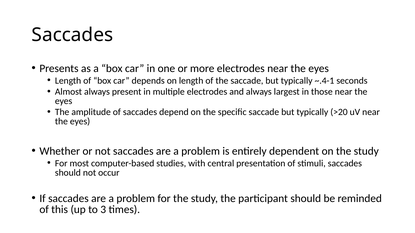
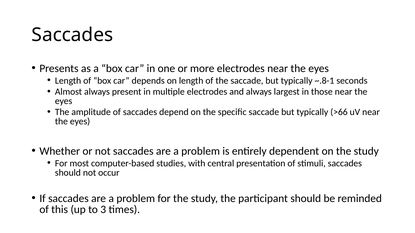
~.4-1: ~.4-1 -> ~.8-1 (324, 81)
>20: >20 -> >66 (339, 112)
